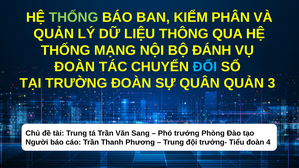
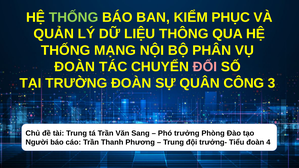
PHÂN: PHÂN -> PHỤC (231, 17)
ĐÁNH: ĐÁNH -> PHÂN (212, 50)
ĐỔI colour: light blue -> pink (205, 67)
QUÂN QUẢN: QUẢN -> CÔNG (244, 83)
